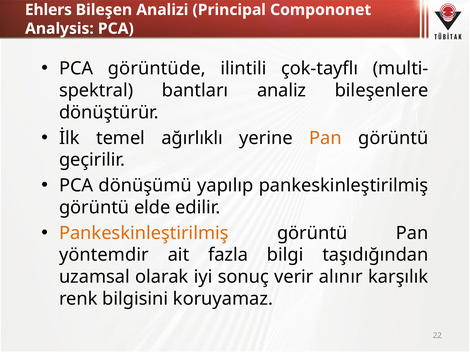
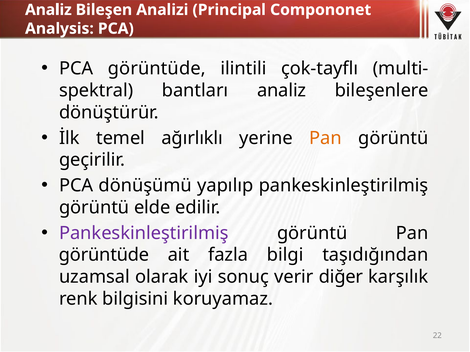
Ehlers: Ehlers -> Analiz (48, 10)
Pankeskinleştirilmiş colour: orange -> purple (144, 233)
yöntemdir: yöntemdir -> görüntüde (104, 255)
alınır: alınır -> diğer (341, 277)
